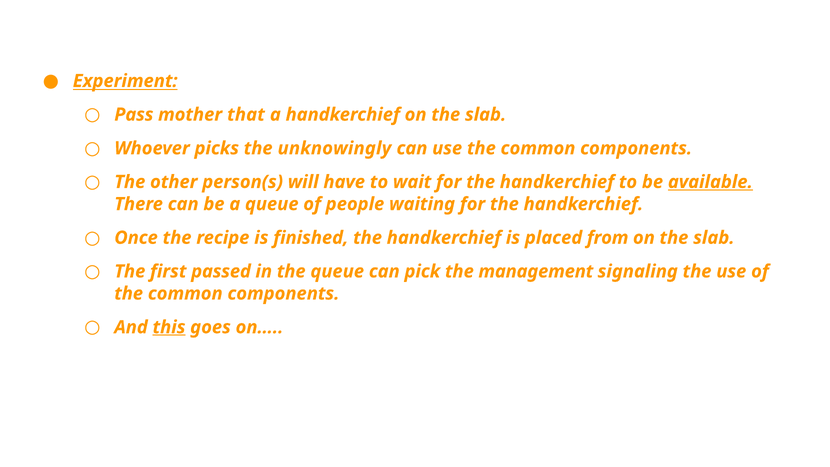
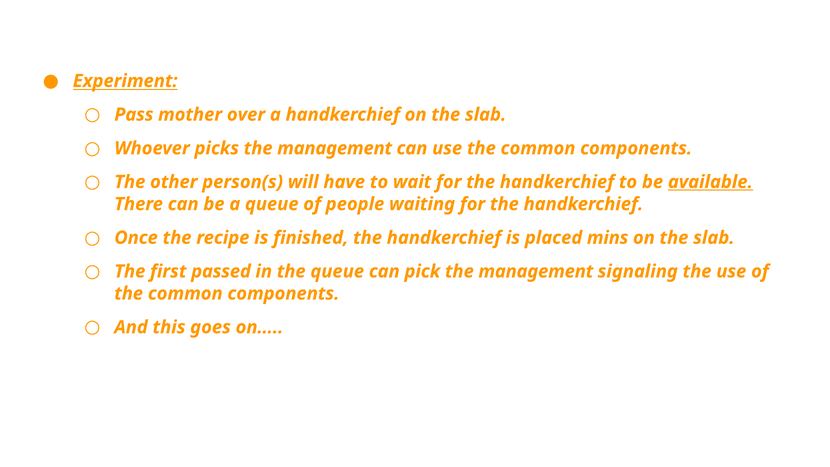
that: that -> over (246, 115)
picks the unknowingly: unknowingly -> management (335, 148)
from: from -> mins (608, 238)
this underline: present -> none (169, 327)
